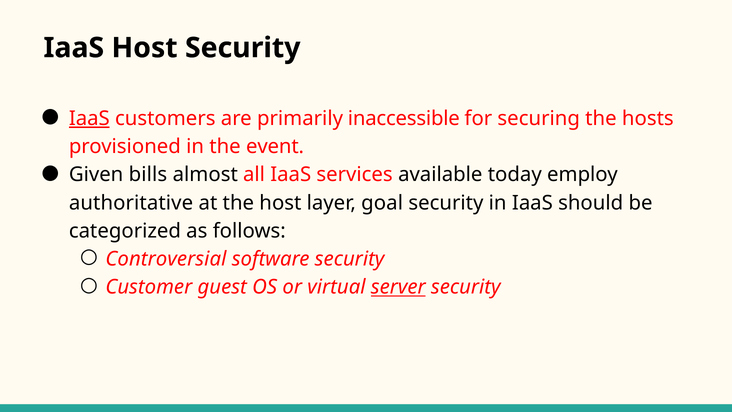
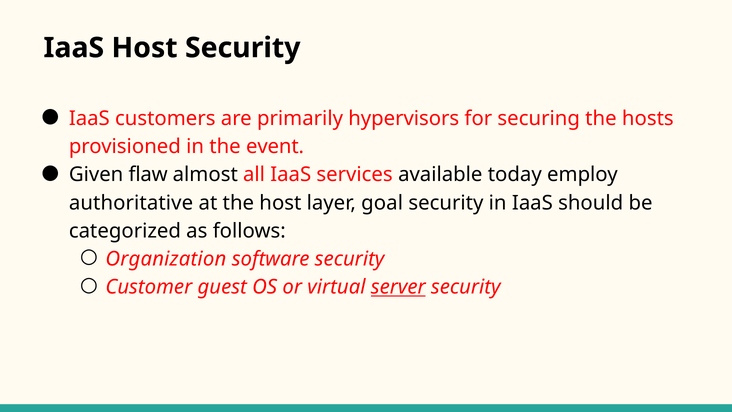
IaaS underline: present -> none (89, 118)
inaccessible: inaccessible -> hypervisors (404, 118)
bills: bills -> flaw (148, 175)
Controversial: Controversial -> Organization (166, 259)
